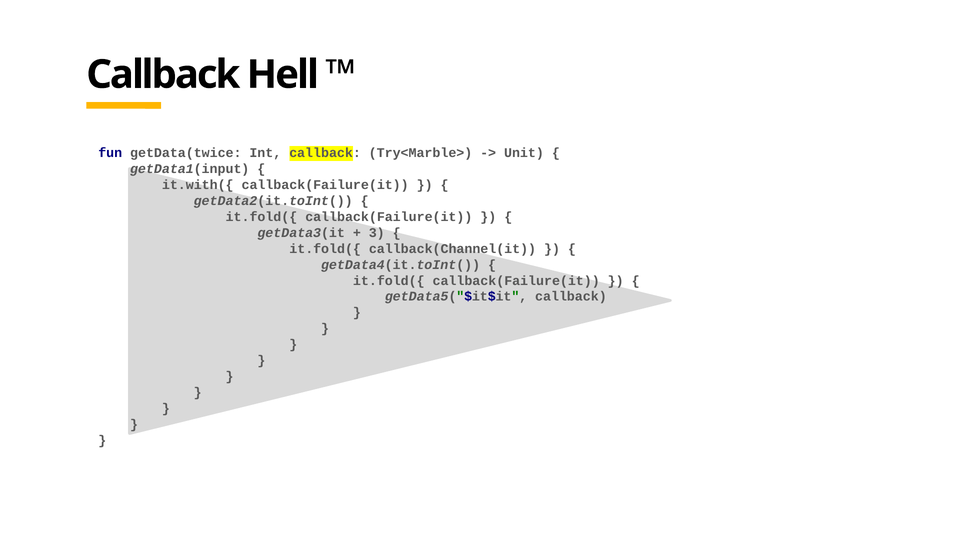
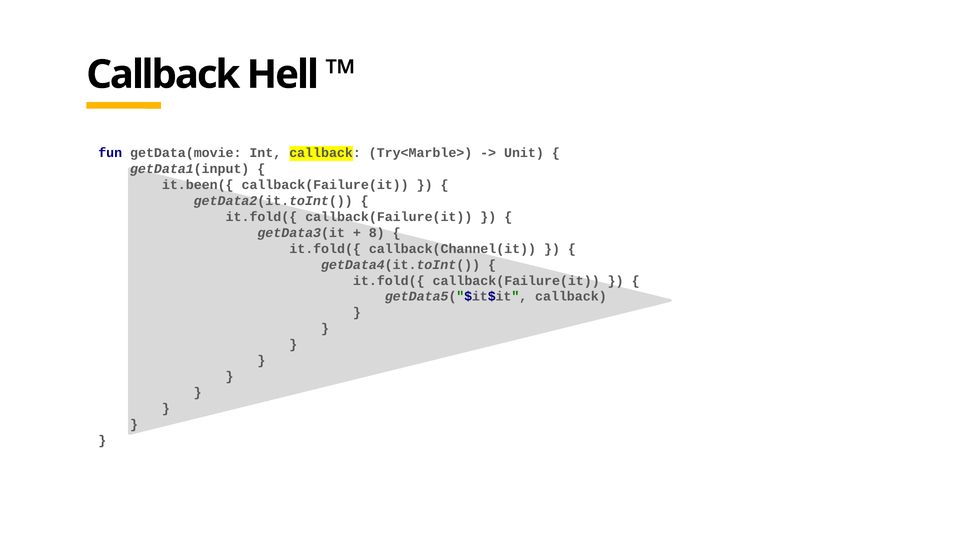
getData(twice: getData(twice -> getData(movie (186, 153)
it.with({: it.with({ -> it.been({ (198, 185)
3: 3 -> 8 (377, 233)
